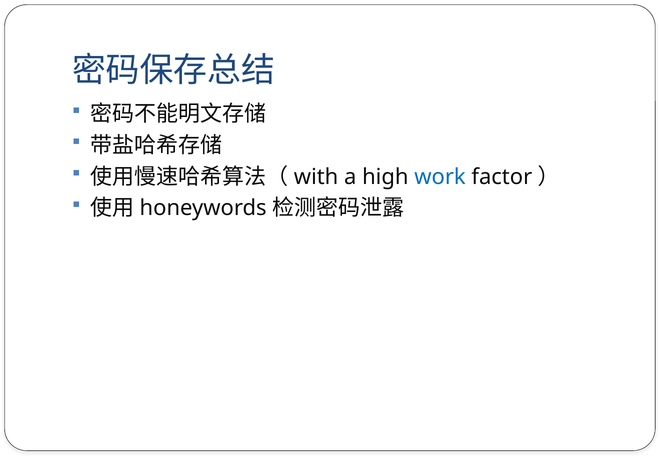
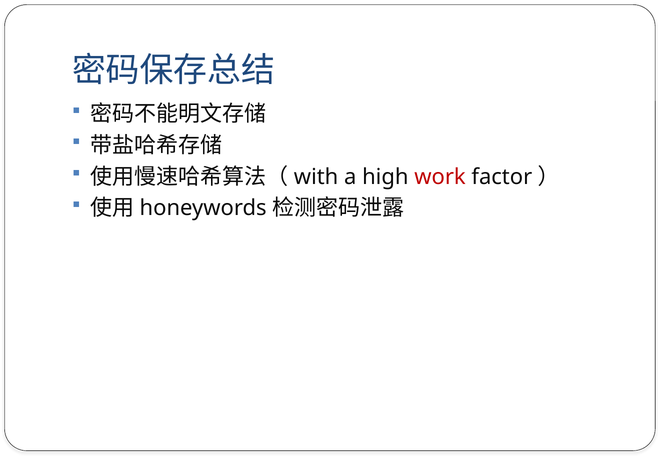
work colour: blue -> red (440, 177)
